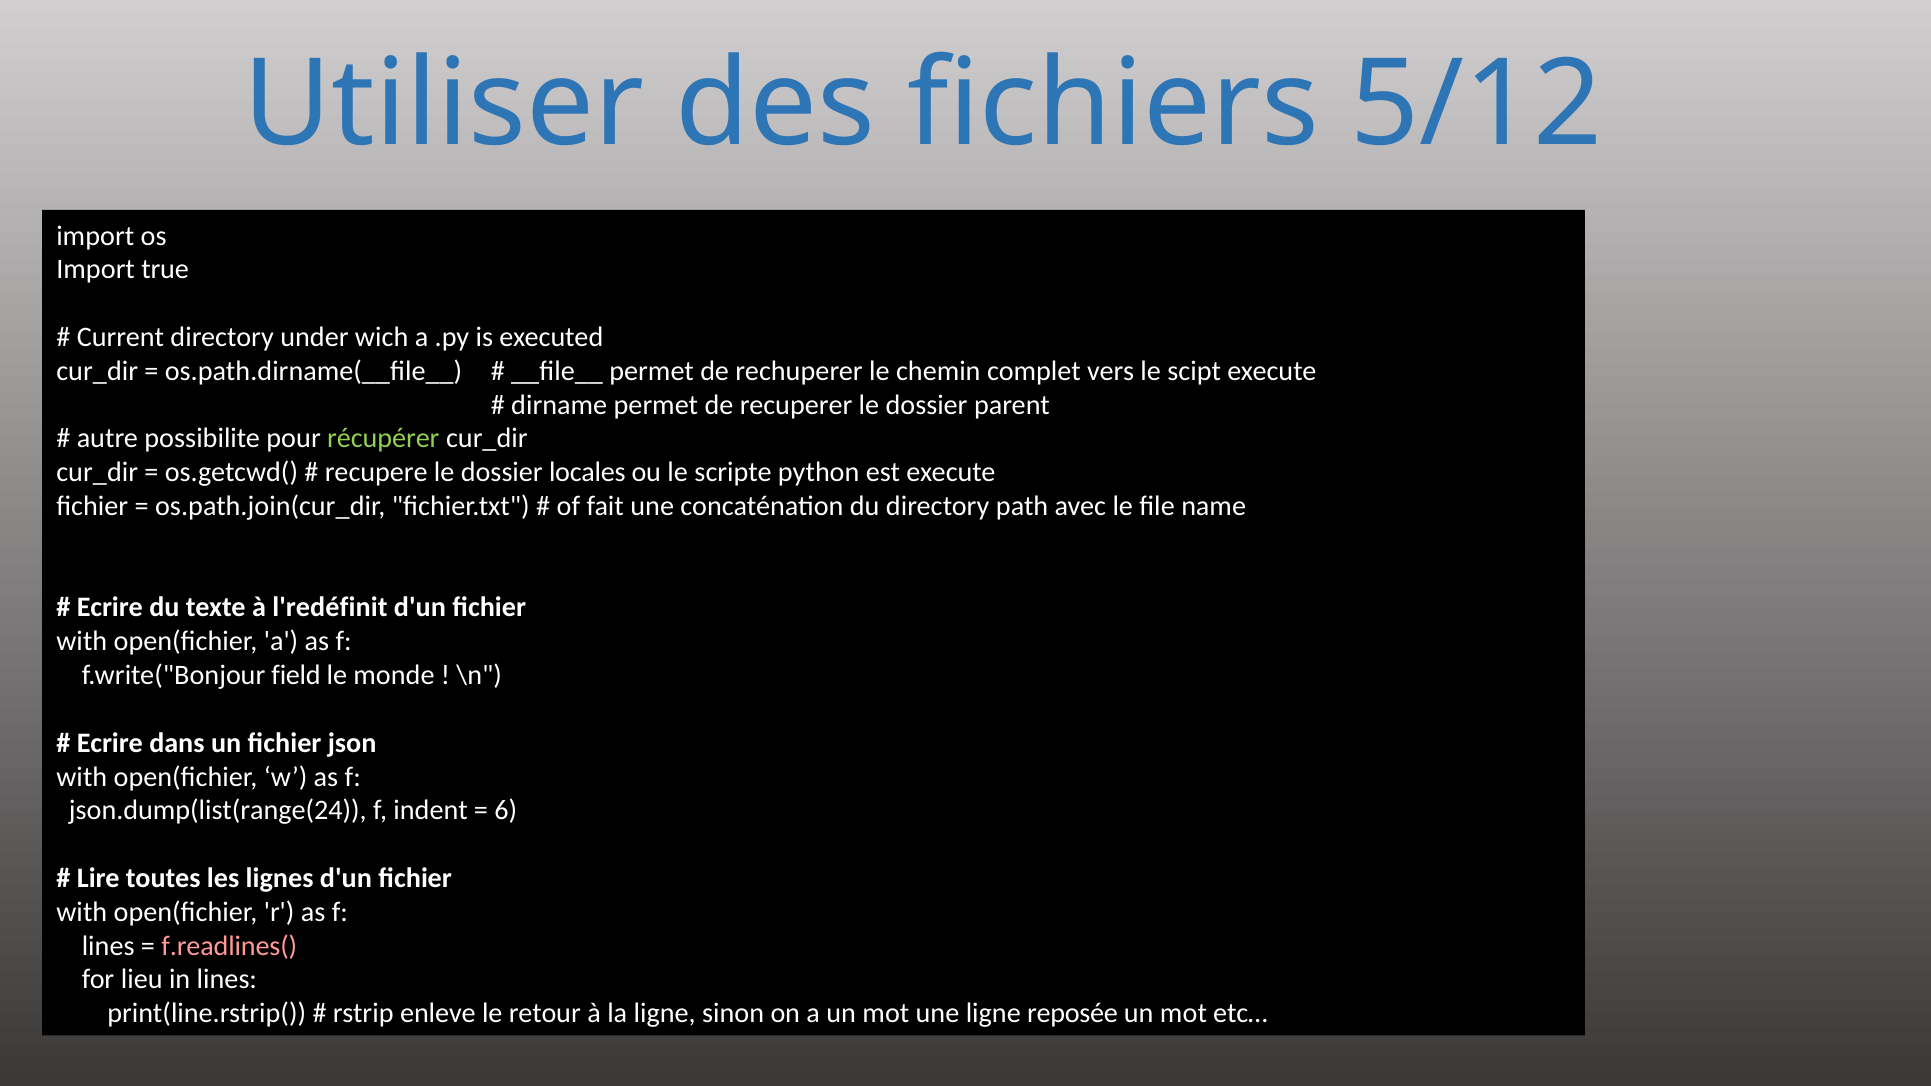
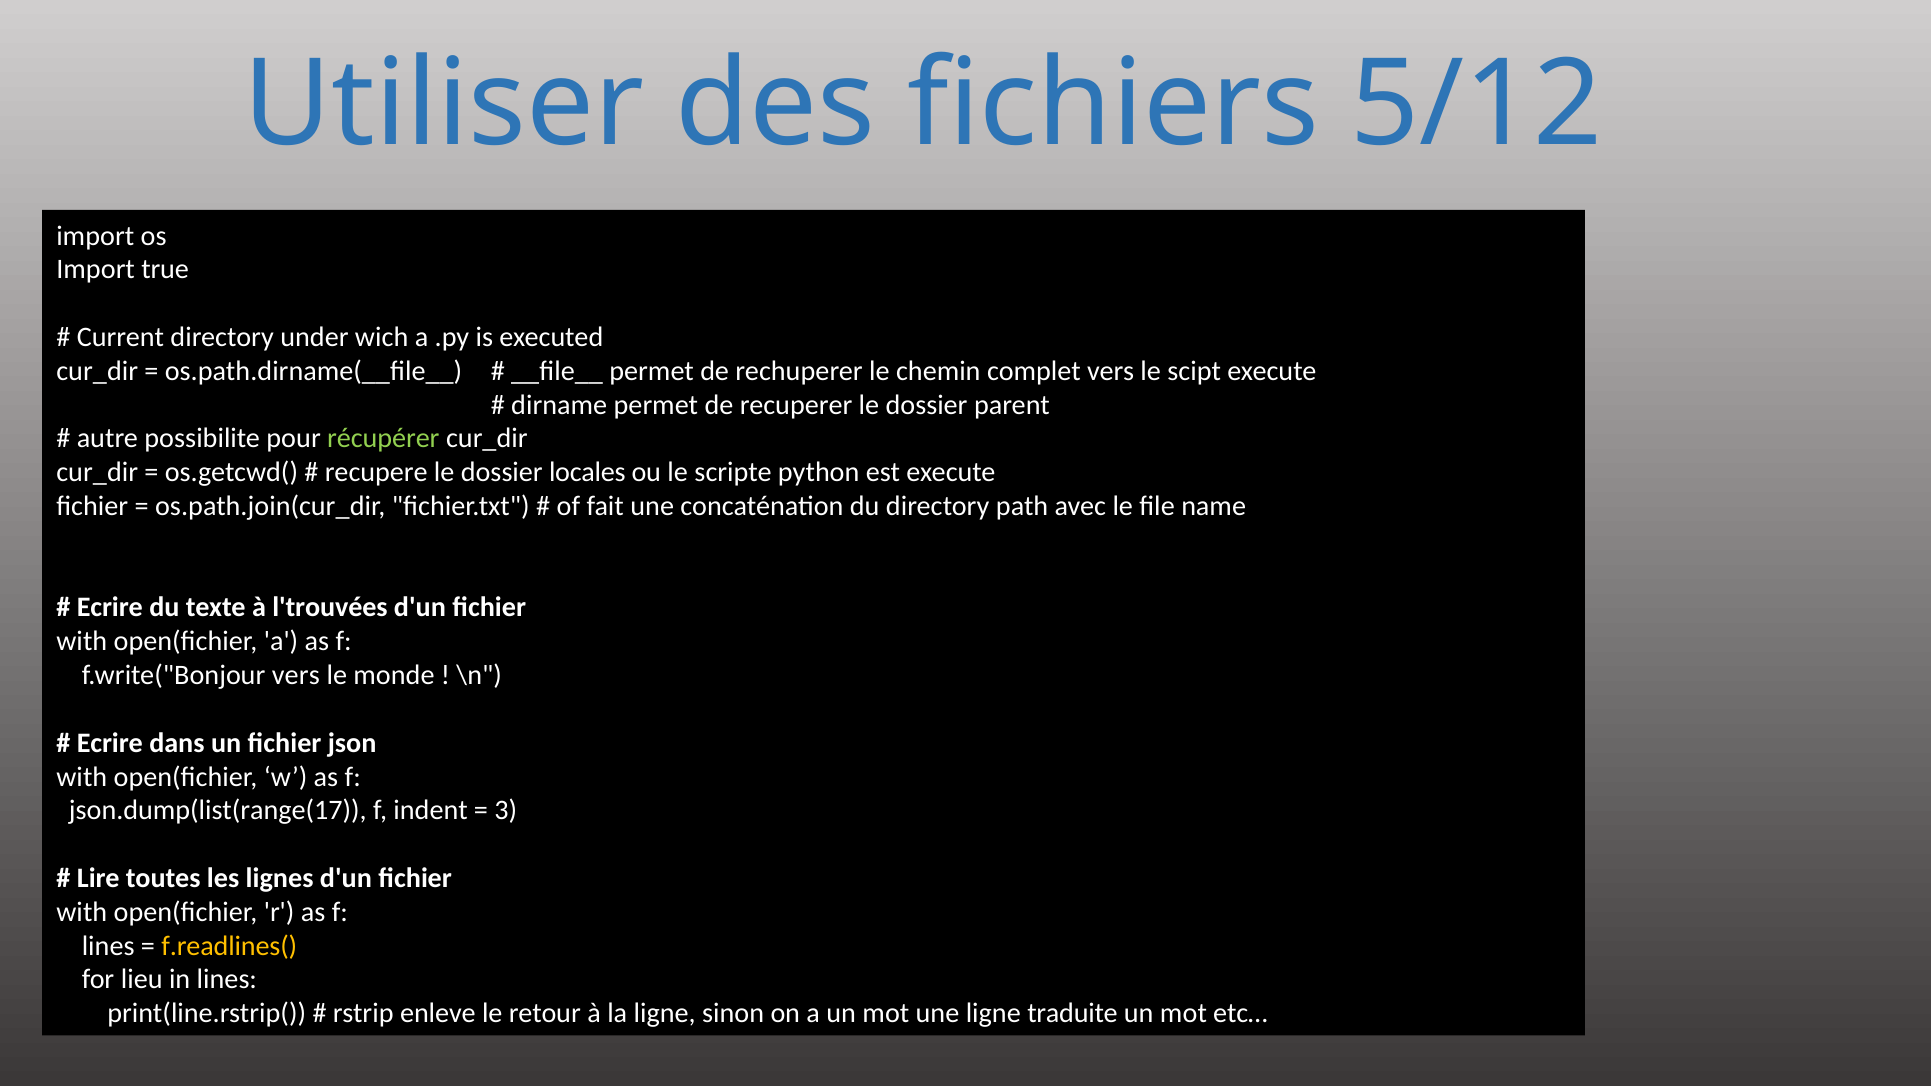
l'redéfinit: l'redéfinit -> l'trouvées (330, 608)
f.write("Bonjour field: field -> vers (296, 675)
json.dump(list(range(24: json.dump(list(range(24 -> json.dump(list(range(17 (218, 811)
6: 6 -> 3 (506, 811)
f.readlines( colour: pink -> yellow (229, 946)
reposée: reposée -> traduite (1072, 1014)
